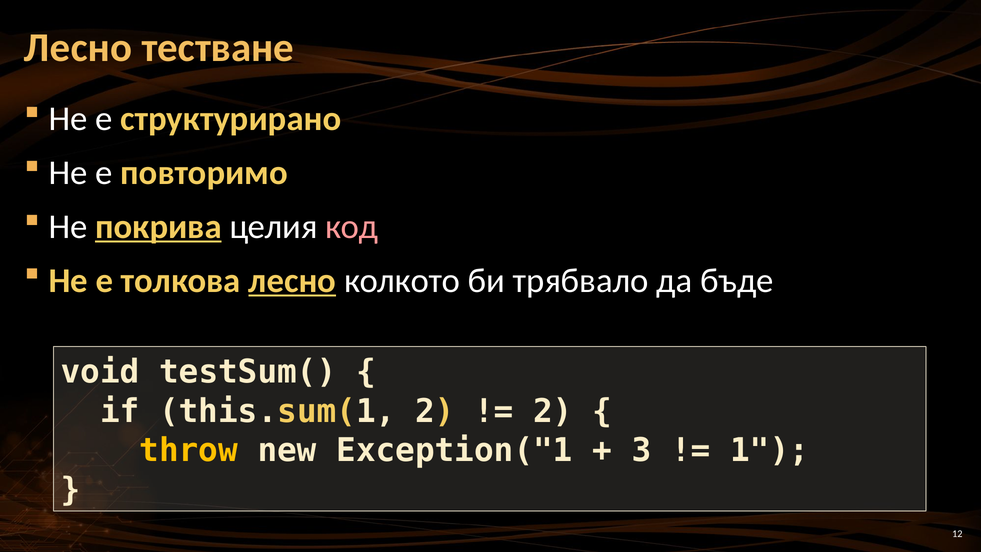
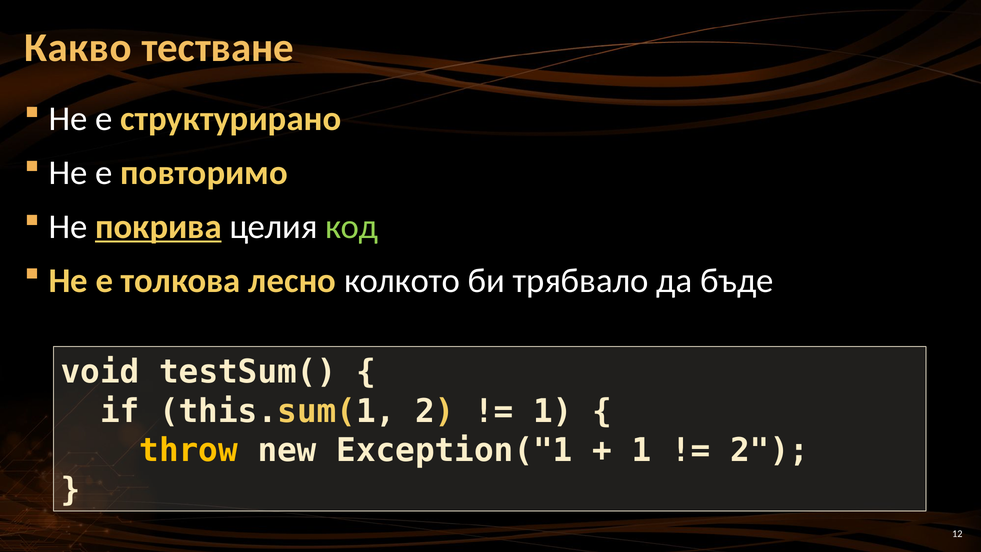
Лесно: Лесно -> Какво (78, 48)
код colour: pink -> light green (352, 227)
лесно underline: present -> none (292, 281)
2: 2 -> 1 (553, 411)
3: 3 -> 1 (642, 451)
1: 1 -> 2 (770, 451)
